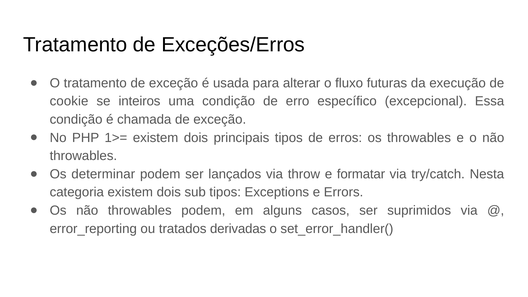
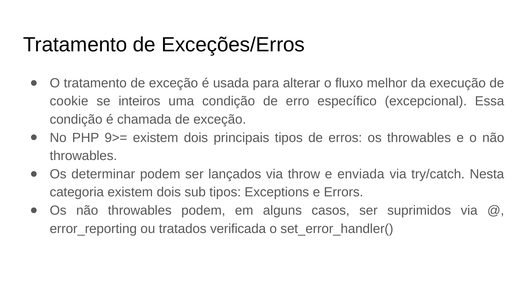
futuras: futuras -> melhor (387, 83)
1>=: 1>= -> 9>= (116, 138)
formatar: formatar -> enviada (361, 174)
derivadas: derivadas -> verificada (238, 229)
